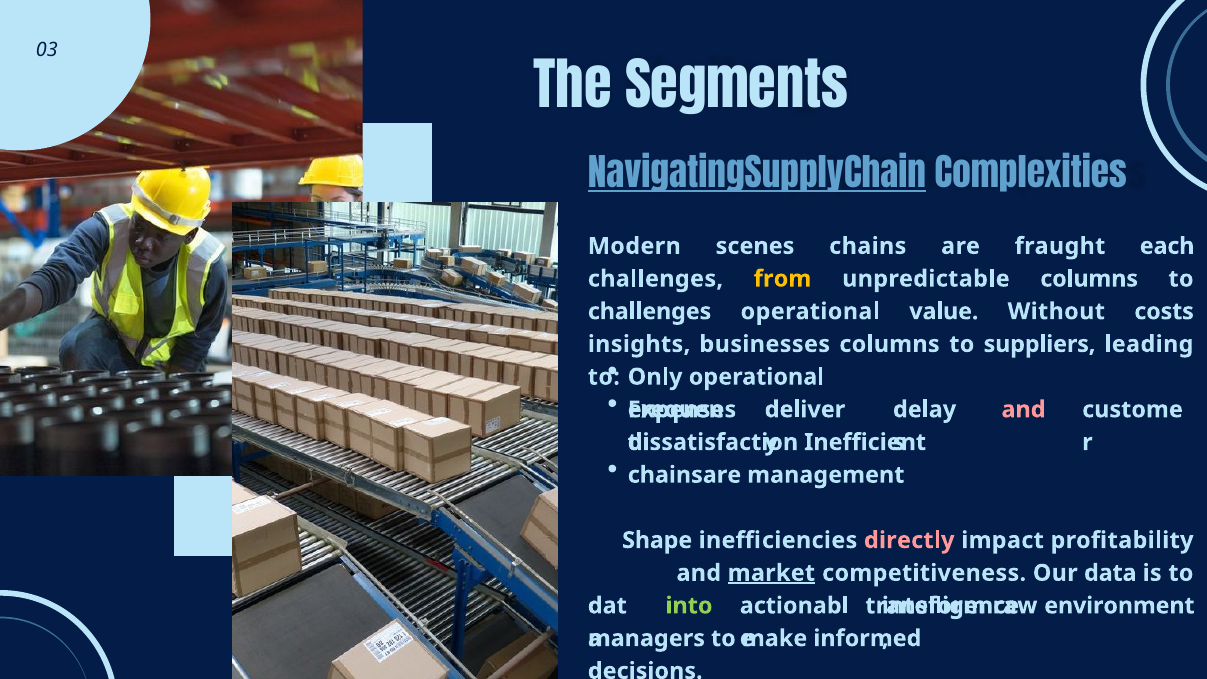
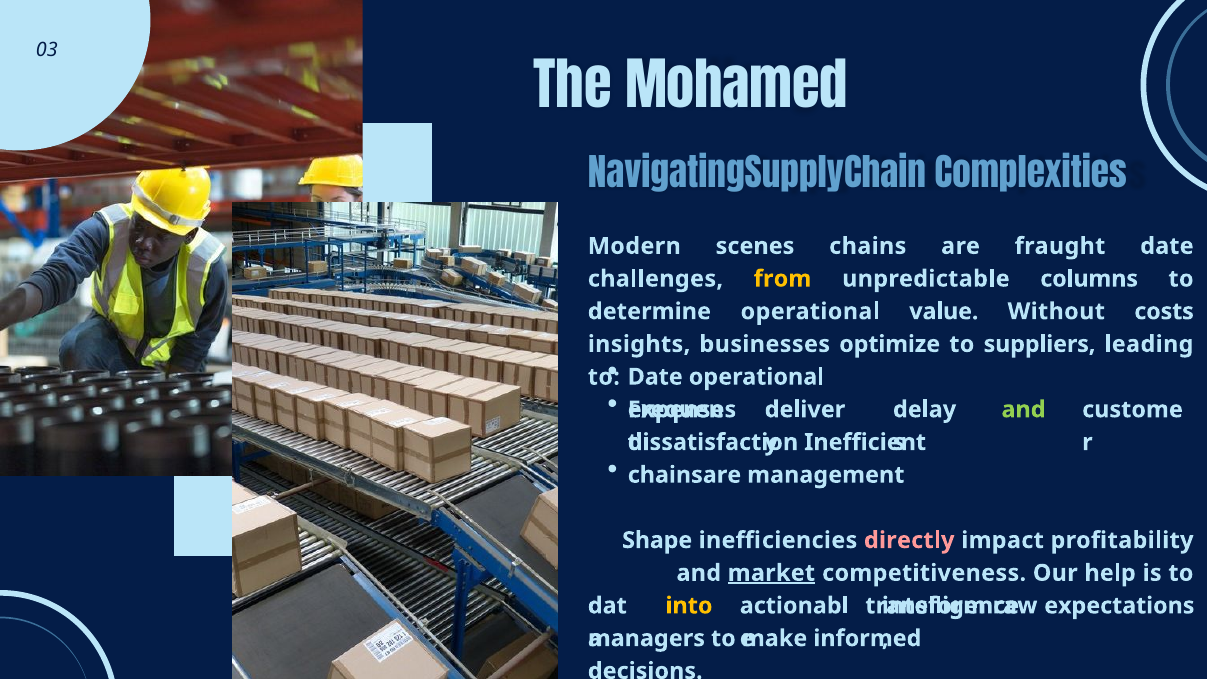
Segments: Segments -> Mohamed (736, 89)
NavigatingSupplyChain underline: present -> none (757, 175)
fraught each: each -> date (1167, 246)
challenges: challenges -> determine (649, 311)
businesses columns: columns -> optimize (890, 344)
to Only: Only -> Date (655, 377)
and colour: pink -> light green (1023, 410)
data: data -> help (1110, 573)
into colour: light green -> yellow (689, 606)
environment: environment -> expectations (1119, 606)
